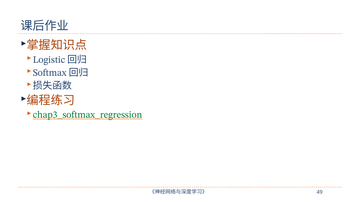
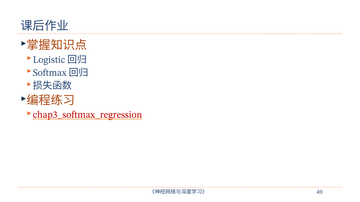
chap3_softmax_regression colour: green -> red (88, 115)
